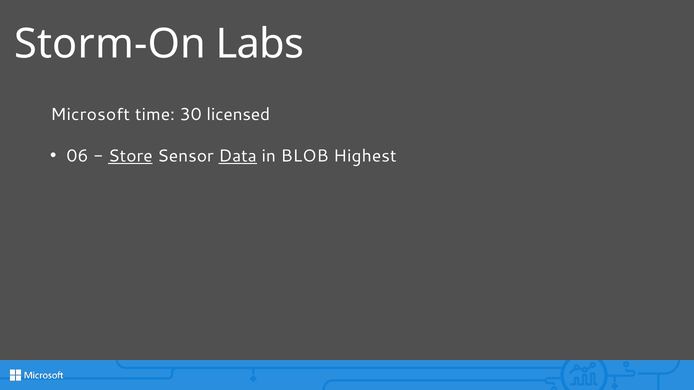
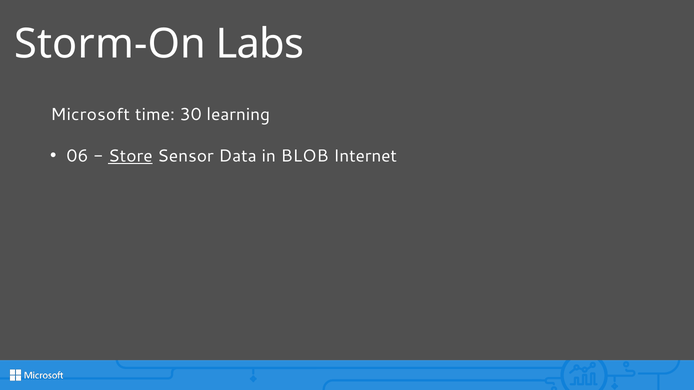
licensed: licensed -> learning (238, 115)
Data underline: present -> none (238, 156)
Highest: Highest -> Internet (365, 156)
